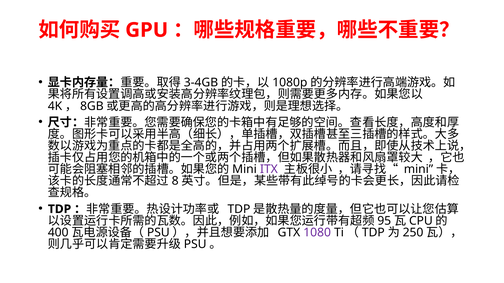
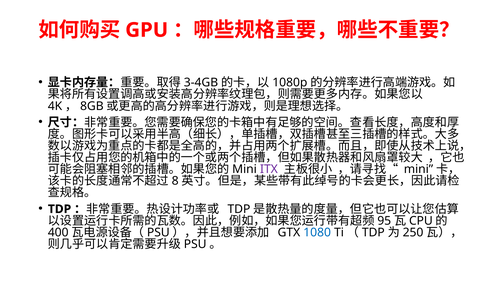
1080 colour: purple -> blue (317, 233)
